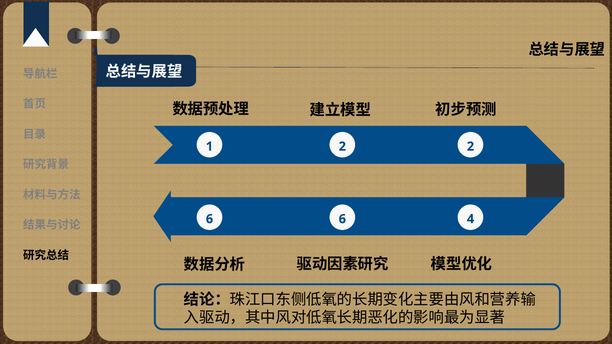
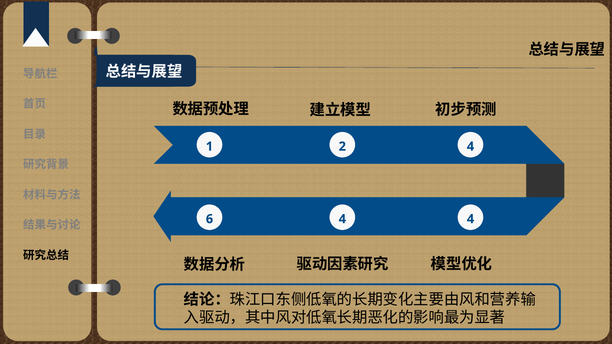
2 2: 2 -> 4 (470, 147)
6 6: 6 -> 4 (342, 219)
